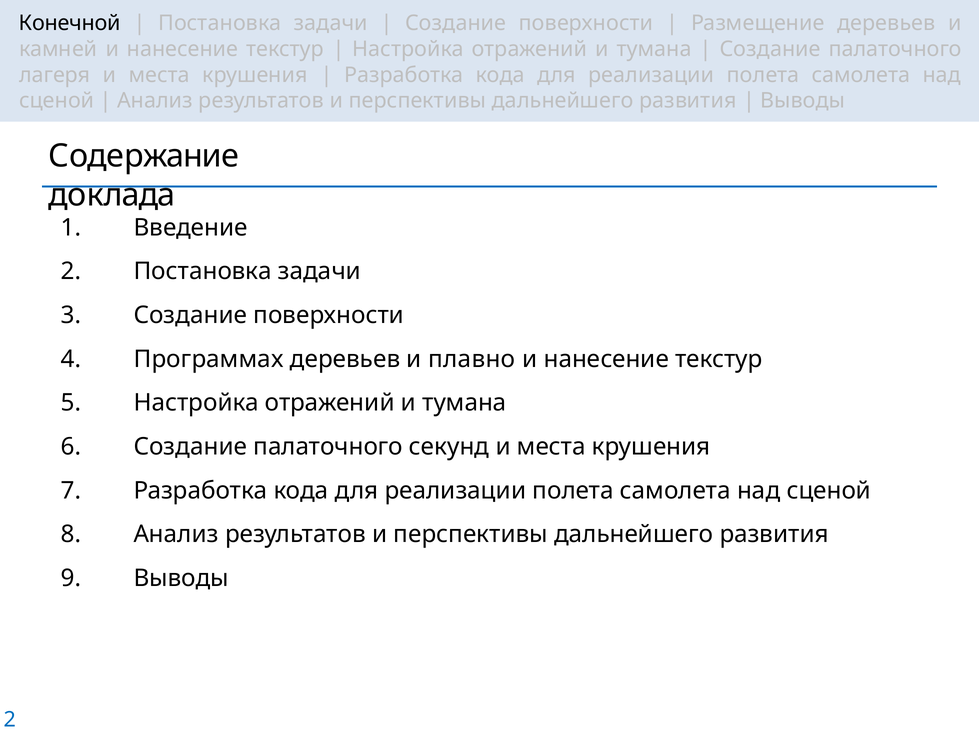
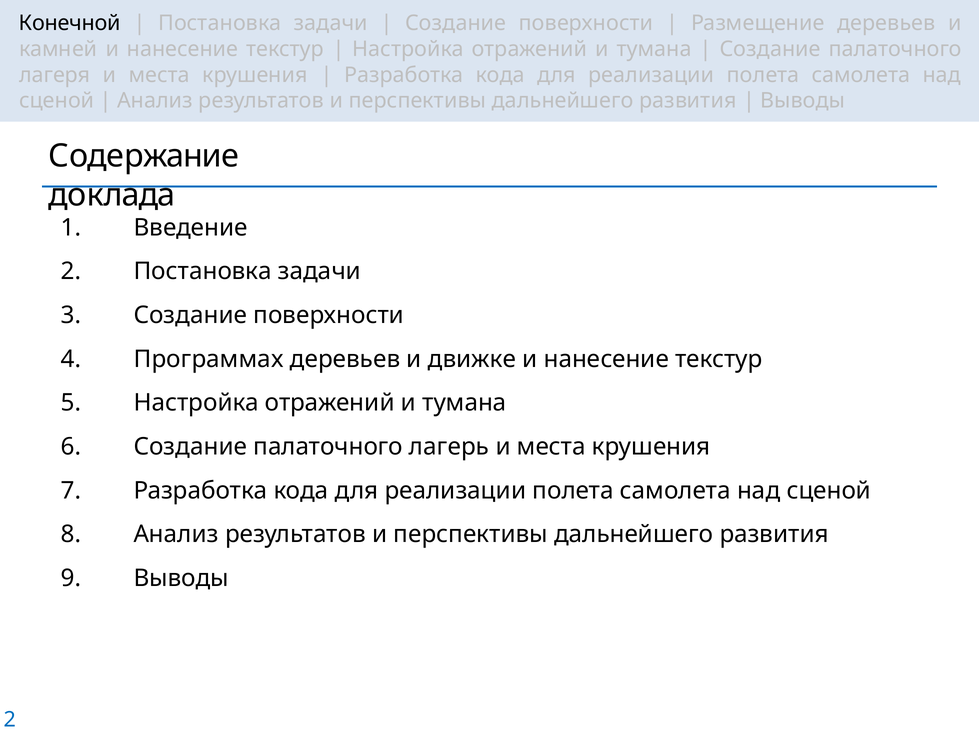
плавно: плавно -> движке (472, 359)
секунд: секунд -> лагерь (449, 447)
